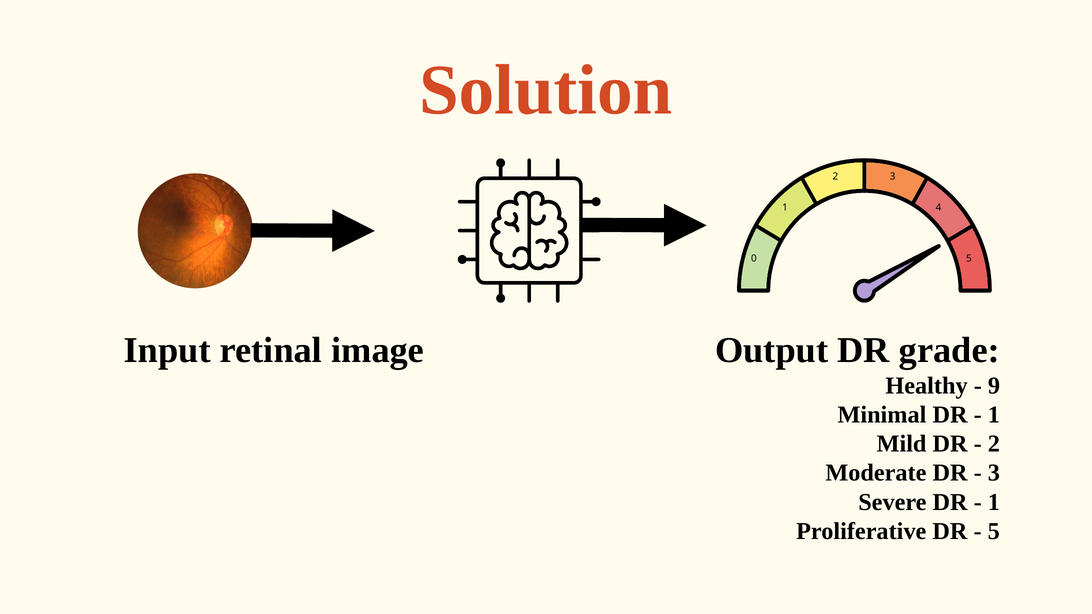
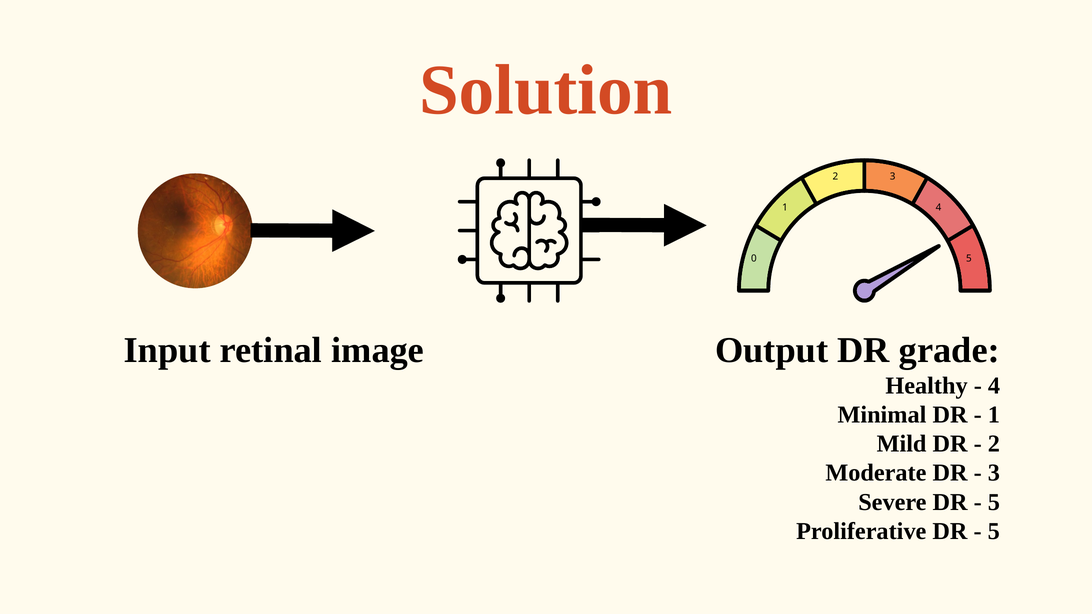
9: 9 -> 4 (994, 386)
1: 1 -> 5 (994, 502)
